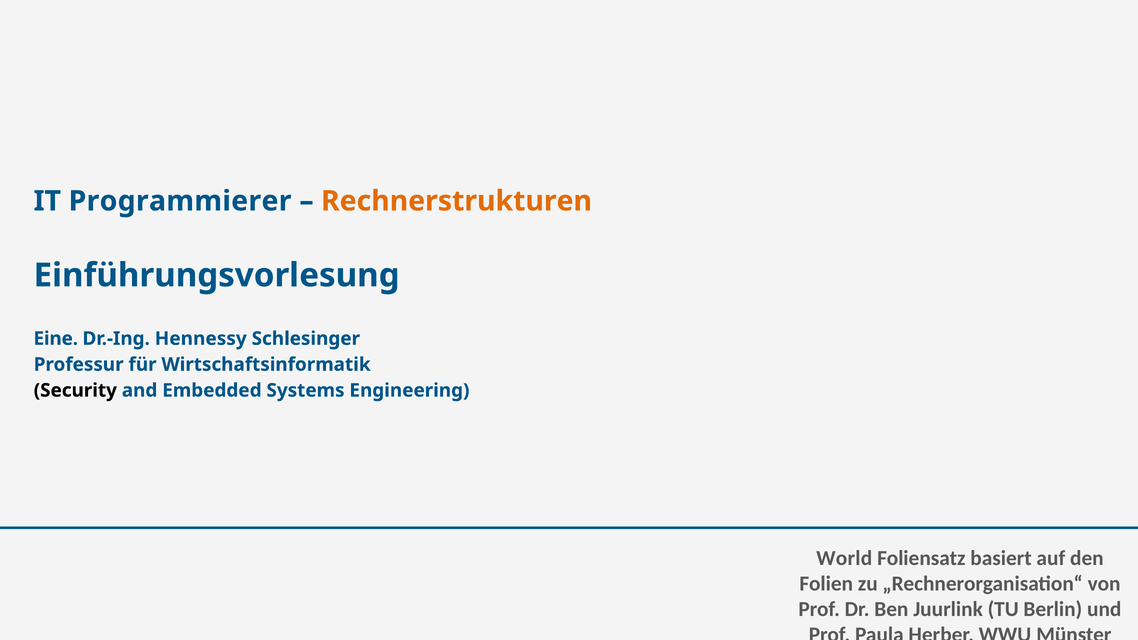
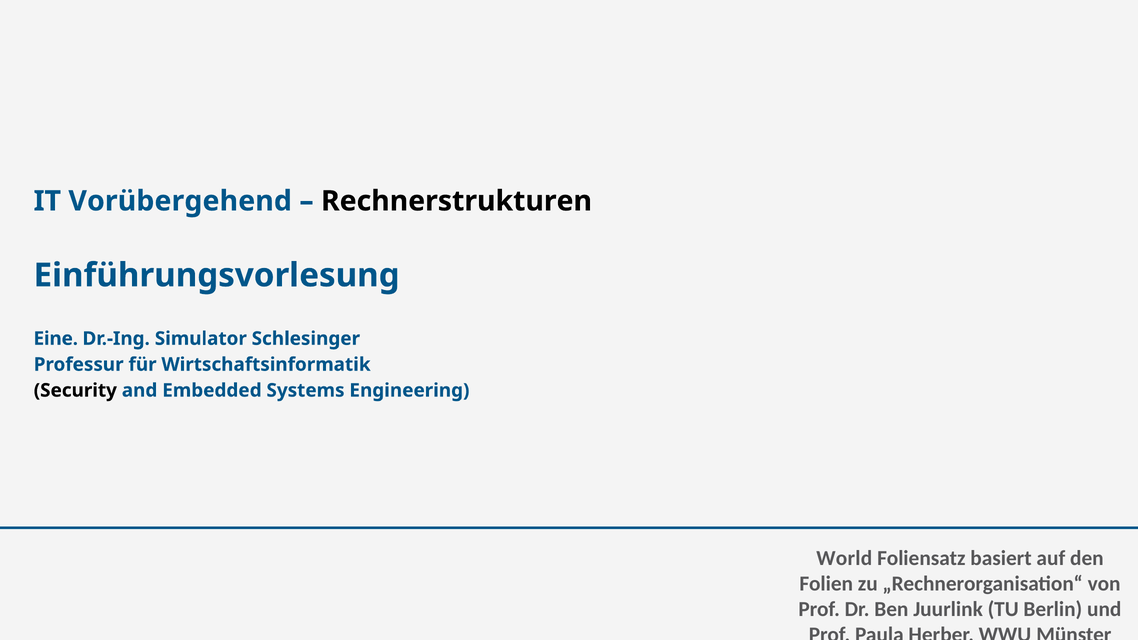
Programmierer: Programmierer -> Vorübergehend (180, 201)
Rechnerstrukturen colour: orange -> black (457, 201)
Hennessy: Hennessy -> Simulator (201, 339)
